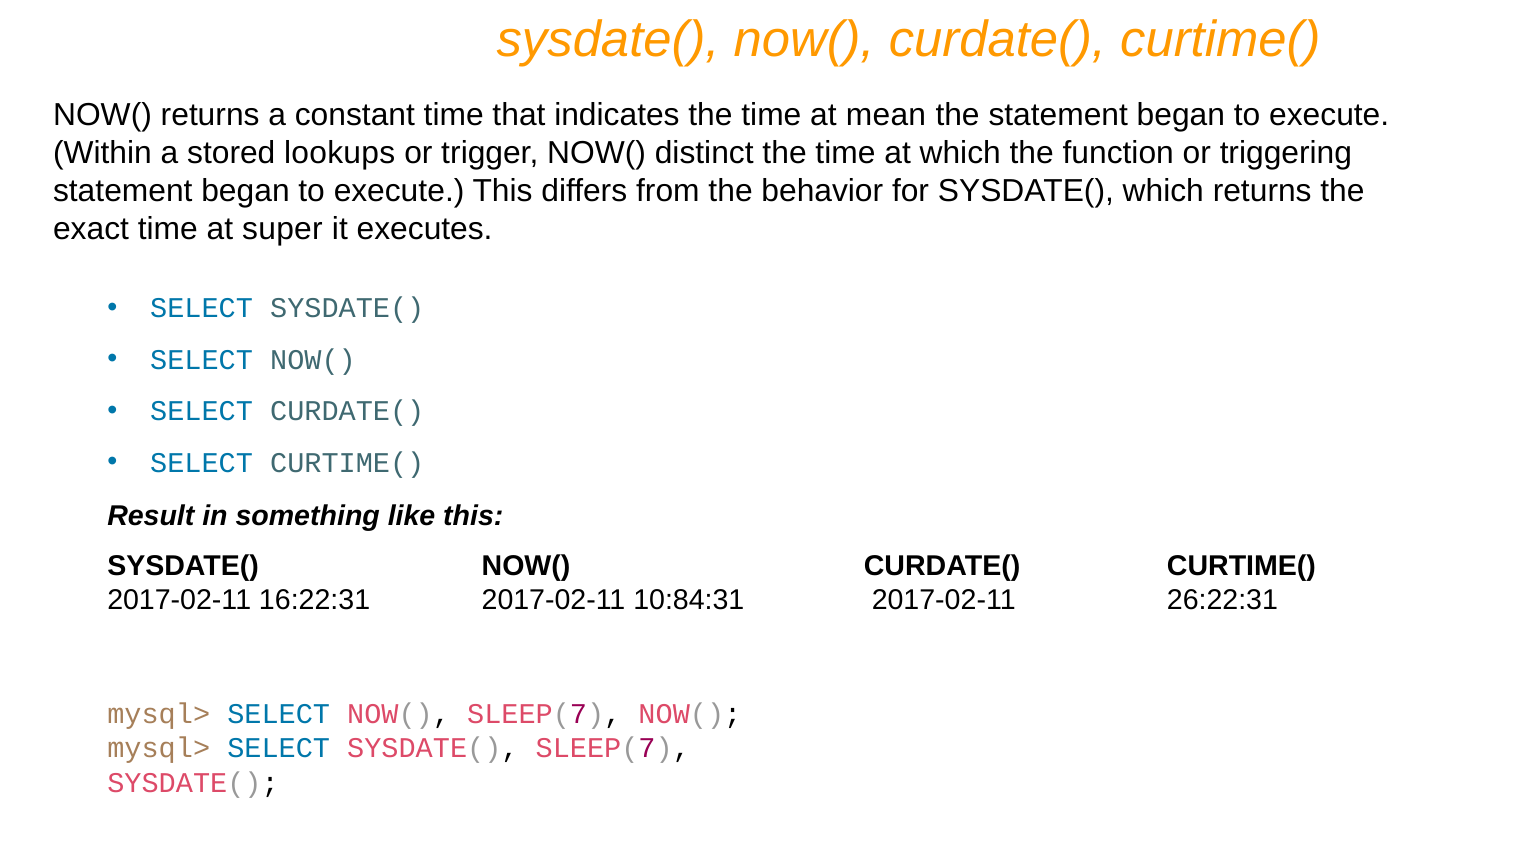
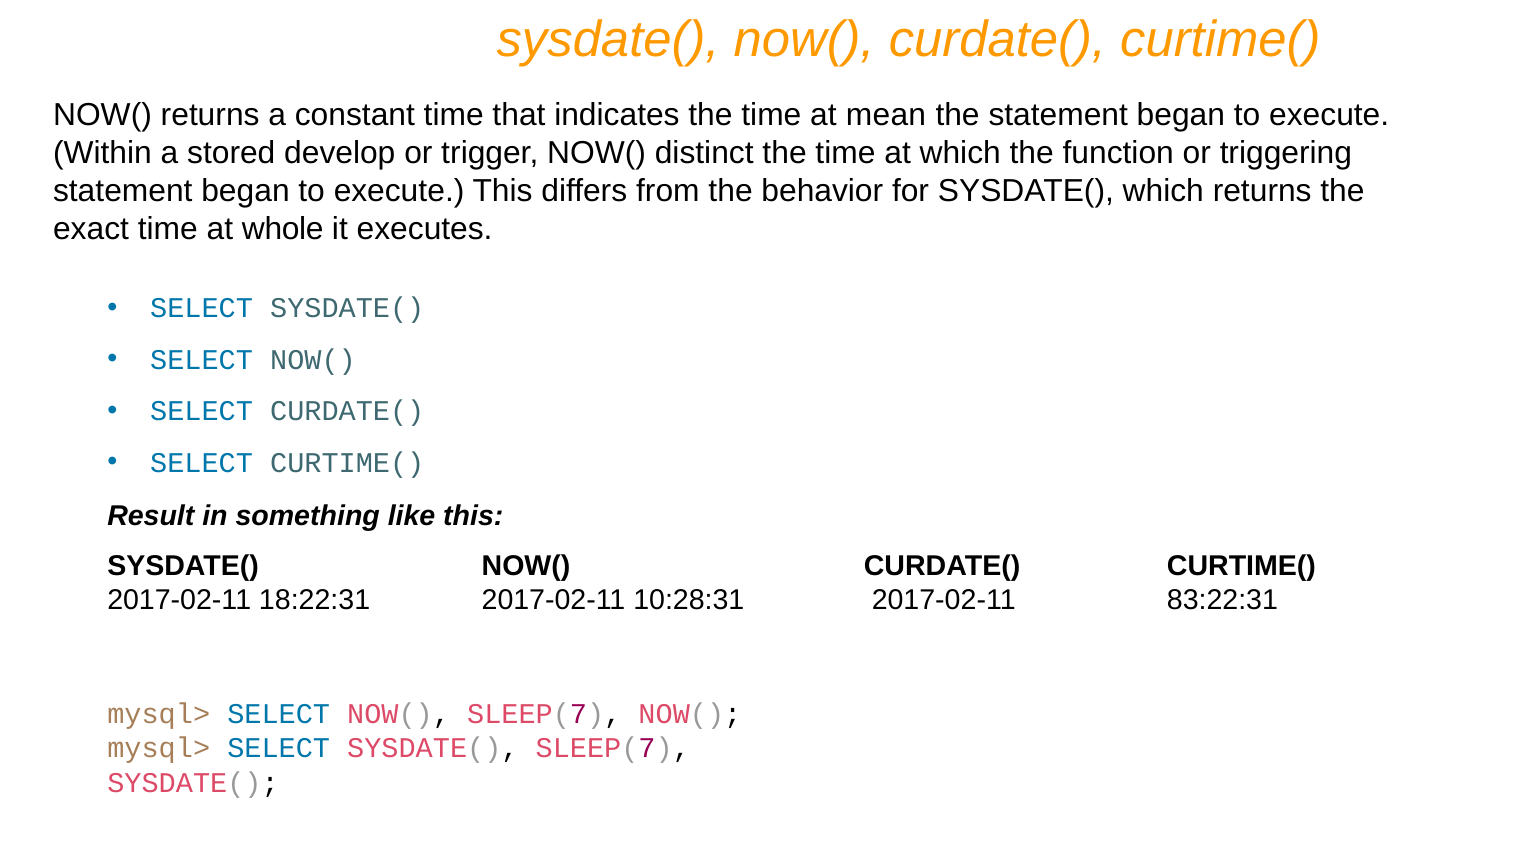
lookups: lookups -> develop (340, 153)
super: super -> whole (283, 229)
16:22:31: 16:22:31 -> 18:22:31 (315, 600)
10:84:31: 10:84:31 -> 10:28:31 (689, 600)
26:22:31: 26:22:31 -> 83:22:31 (1222, 600)
